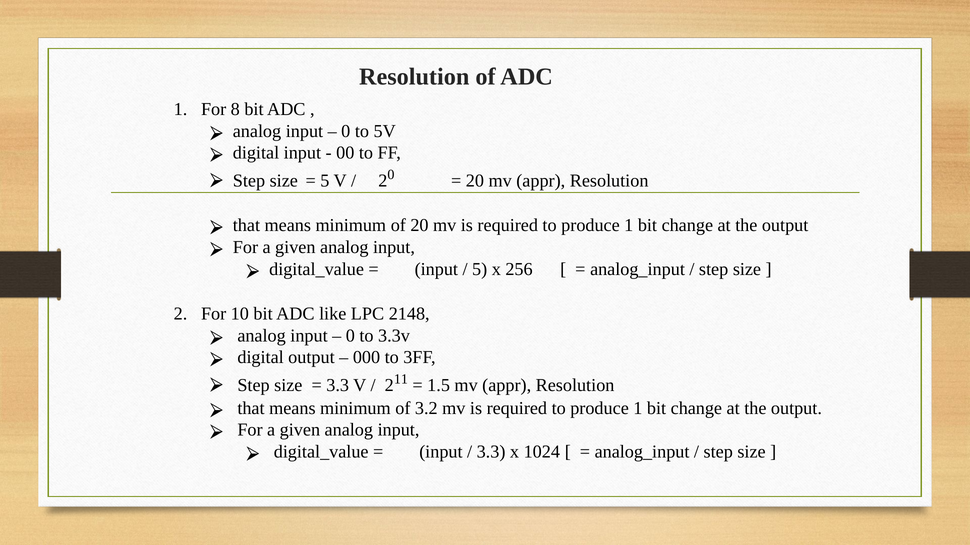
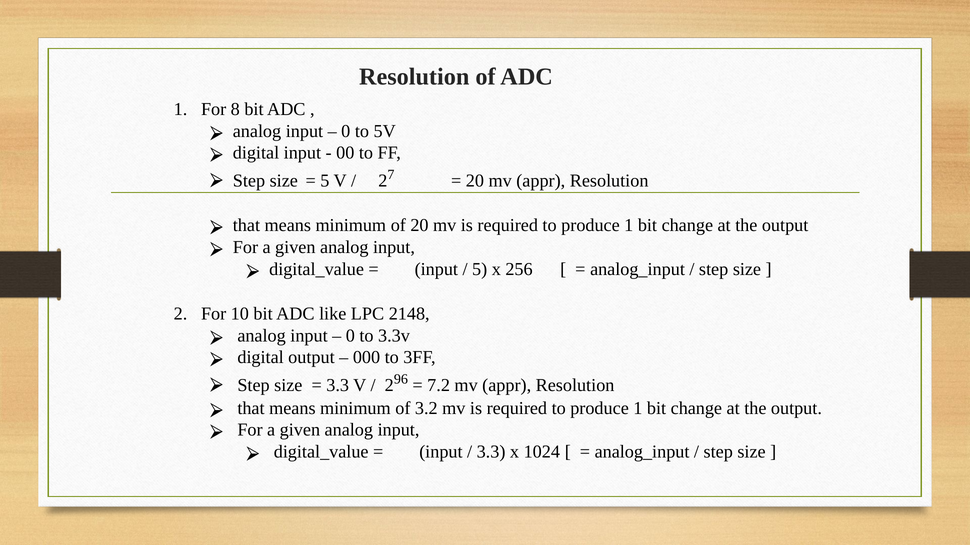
0: 0 -> 7 (391, 175)
11: 11 -> 96 (401, 380)
1.5: 1.5 -> 7.2 (439, 386)
